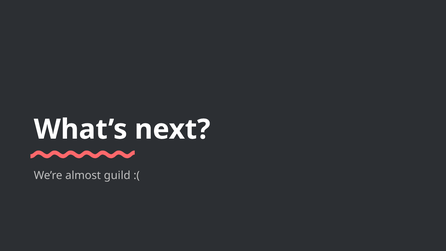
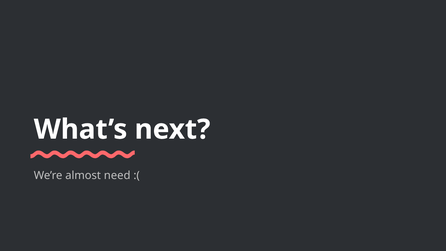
guild: guild -> need (117, 176)
